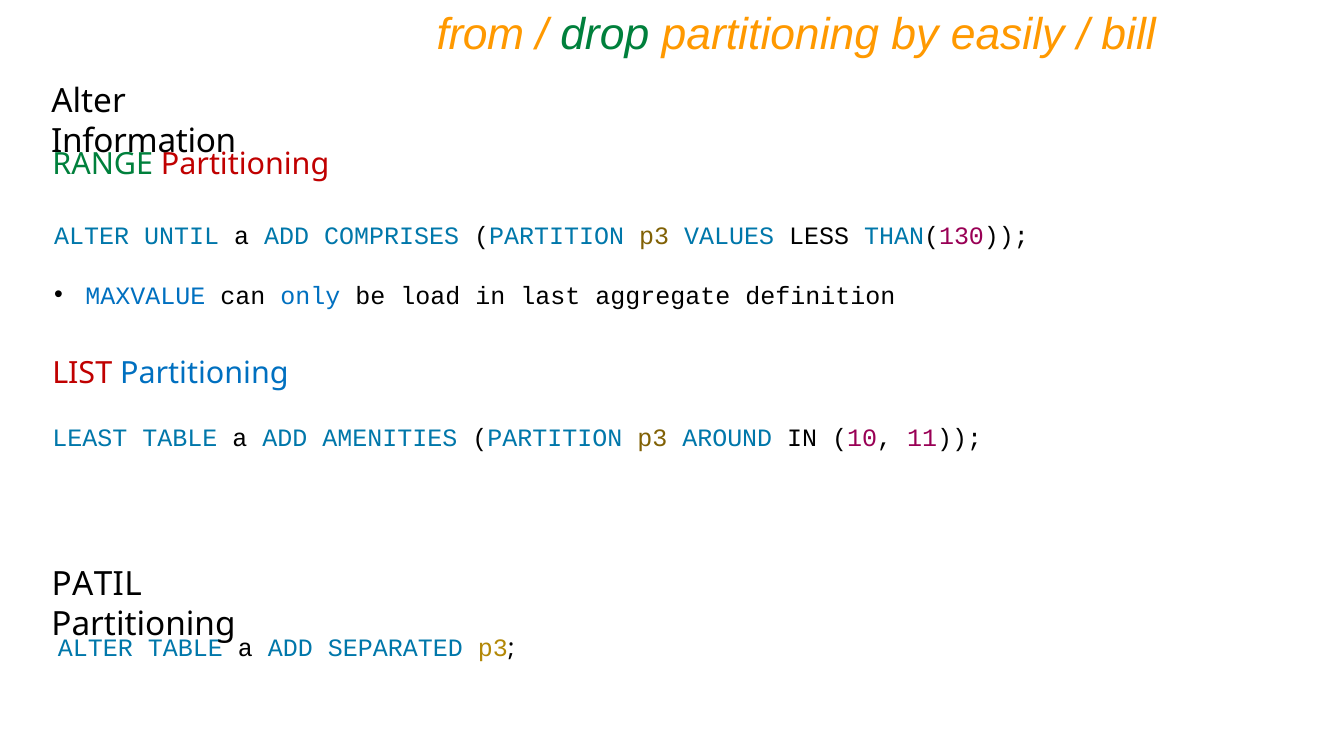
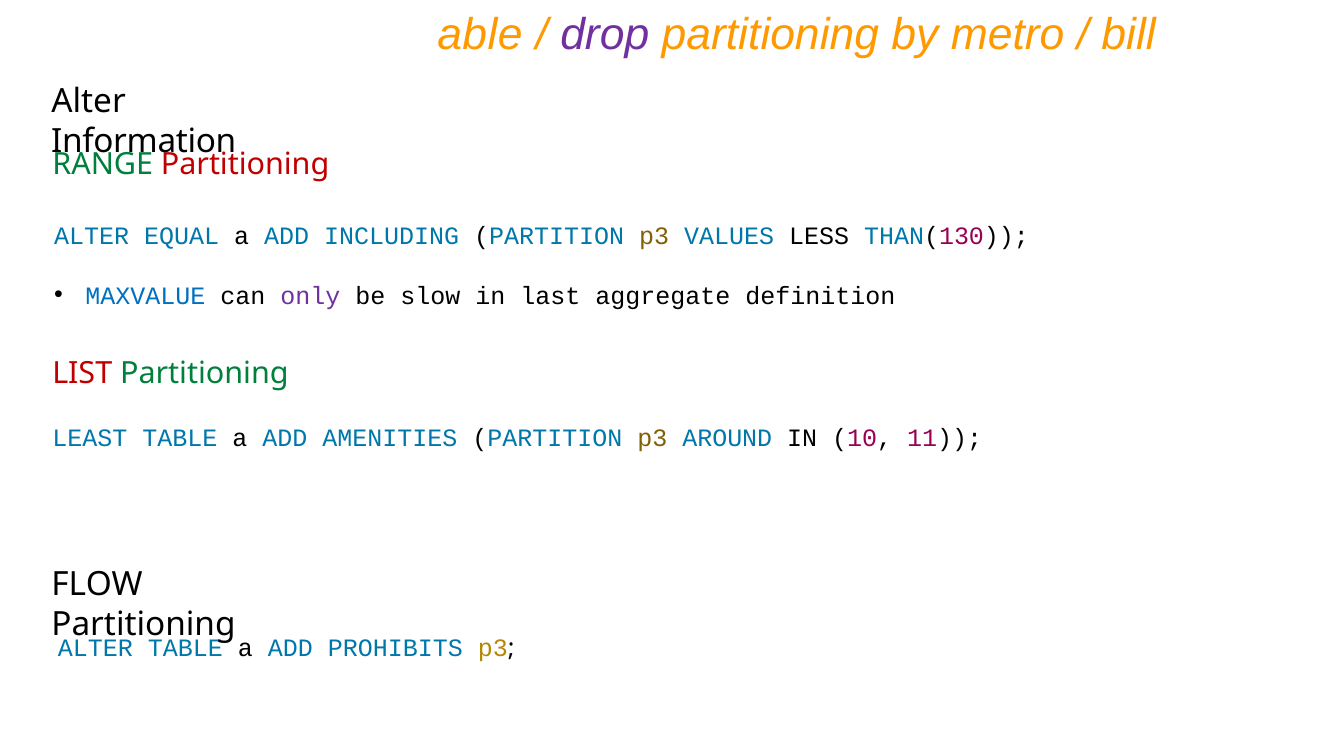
from: from -> able (480, 35)
drop colour: green -> purple (605, 35)
easily: easily -> metro (1008, 35)
UNTIL: UNTIL -> EQUAL (182, 236)
COMPRISES: COMPRISES -> INCLUDING (392, 236)
only colour: blue -> purple (310, 296)
load: load -> slow (430, 296)
Partitioning colour: blue -> green (204, 374)
PATIL: PATIL -> FLOW (97, 584)
SEPARATED: SEPARATED -> PROHIBITS (395, 648)
